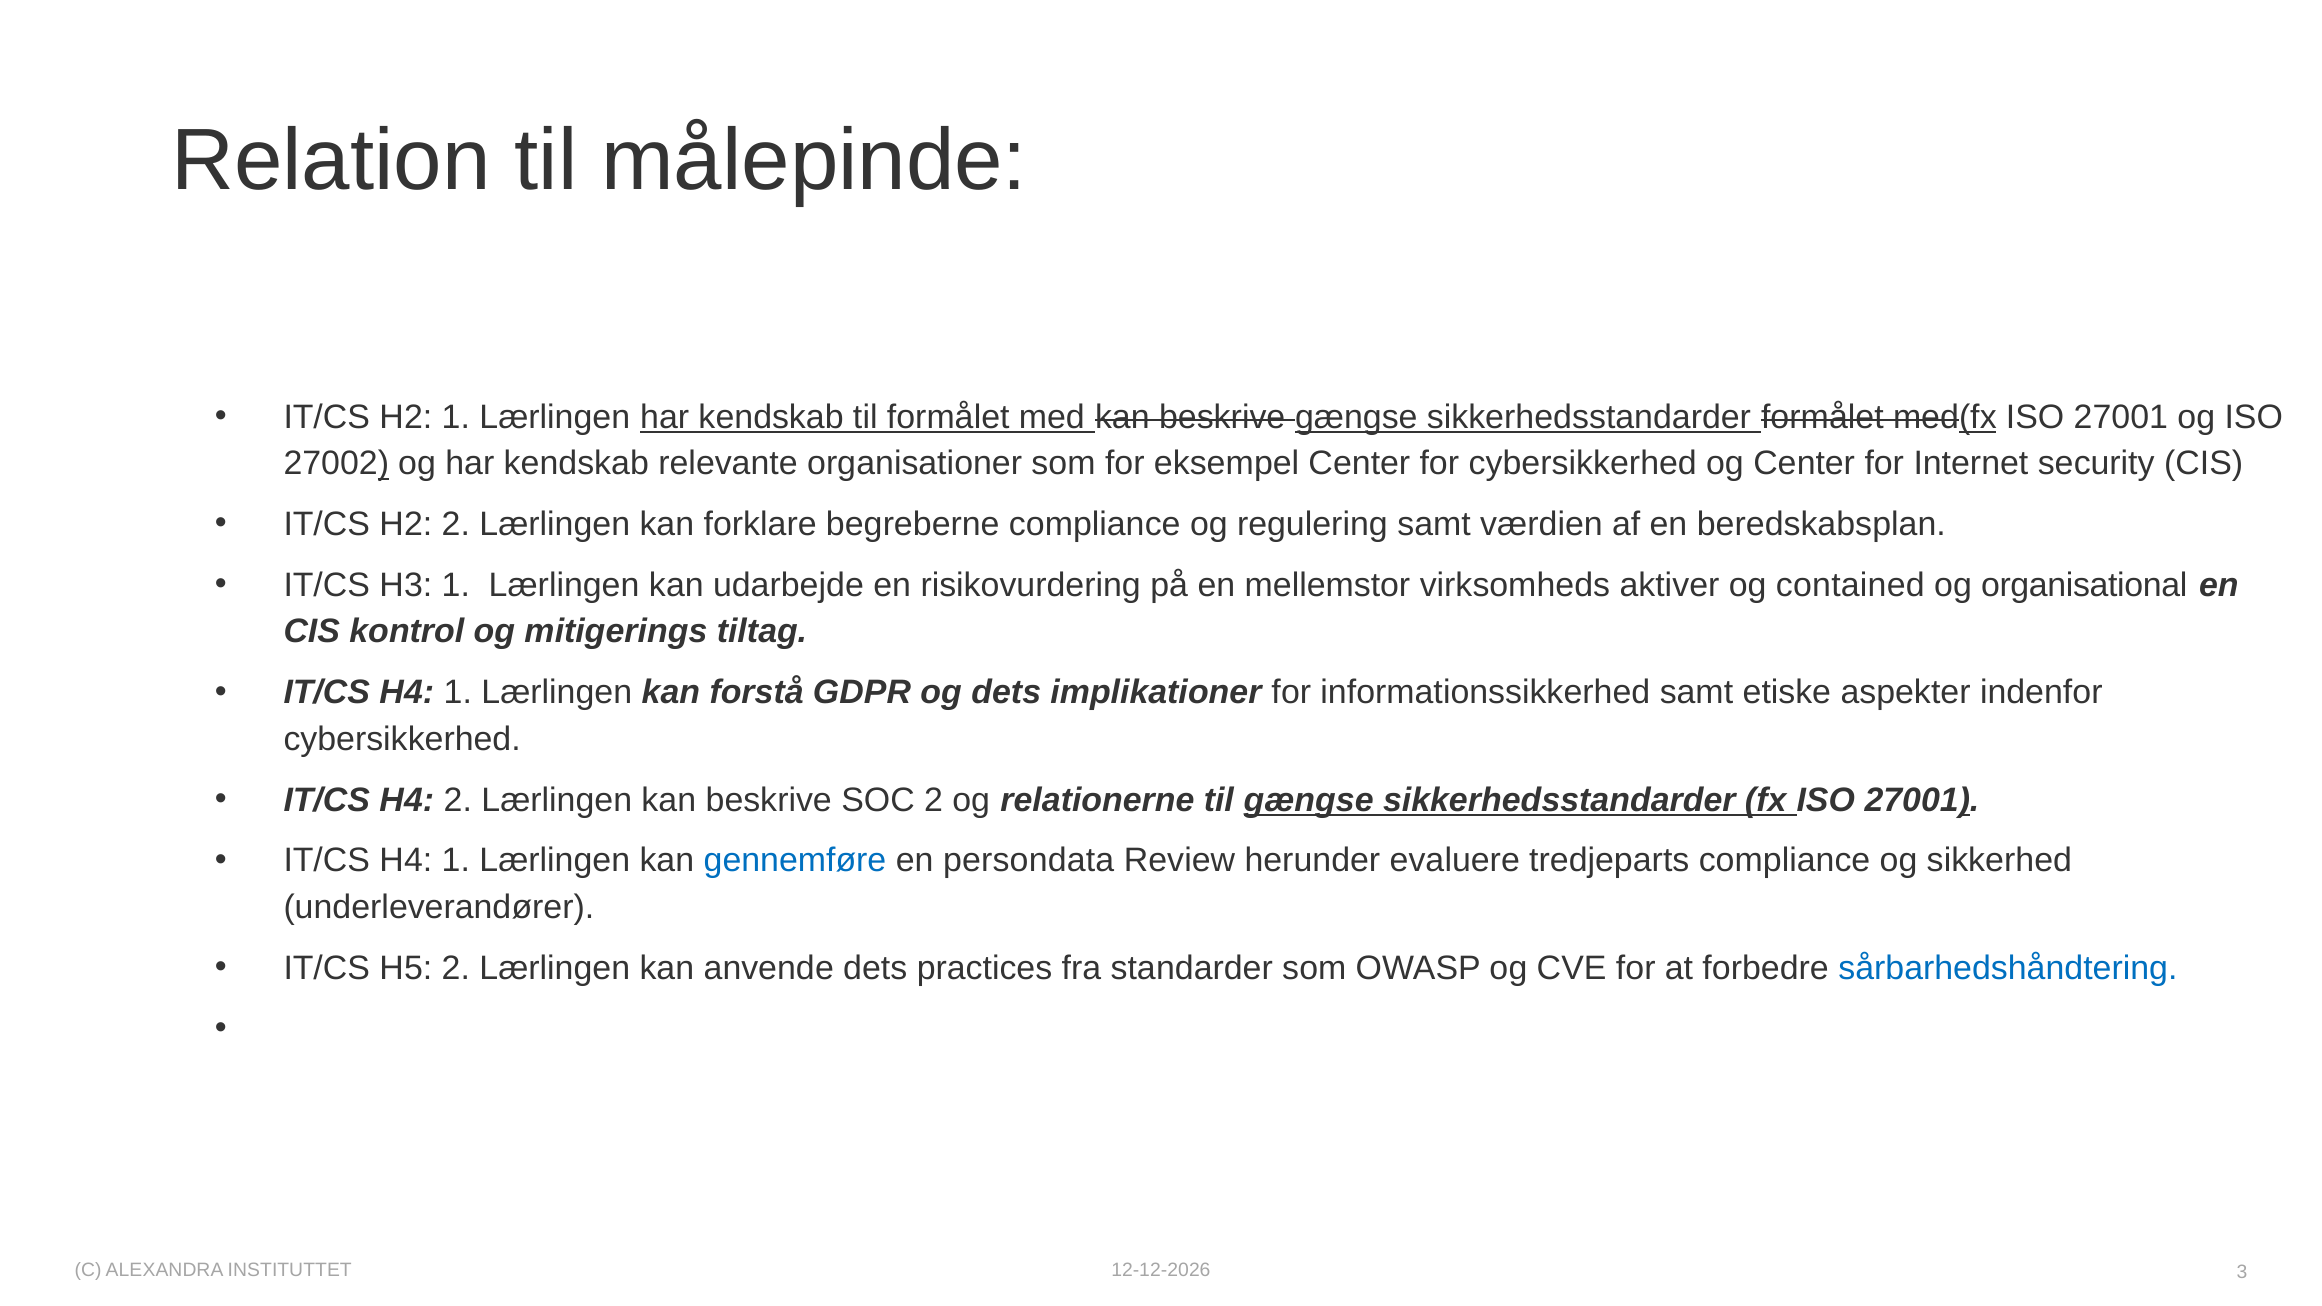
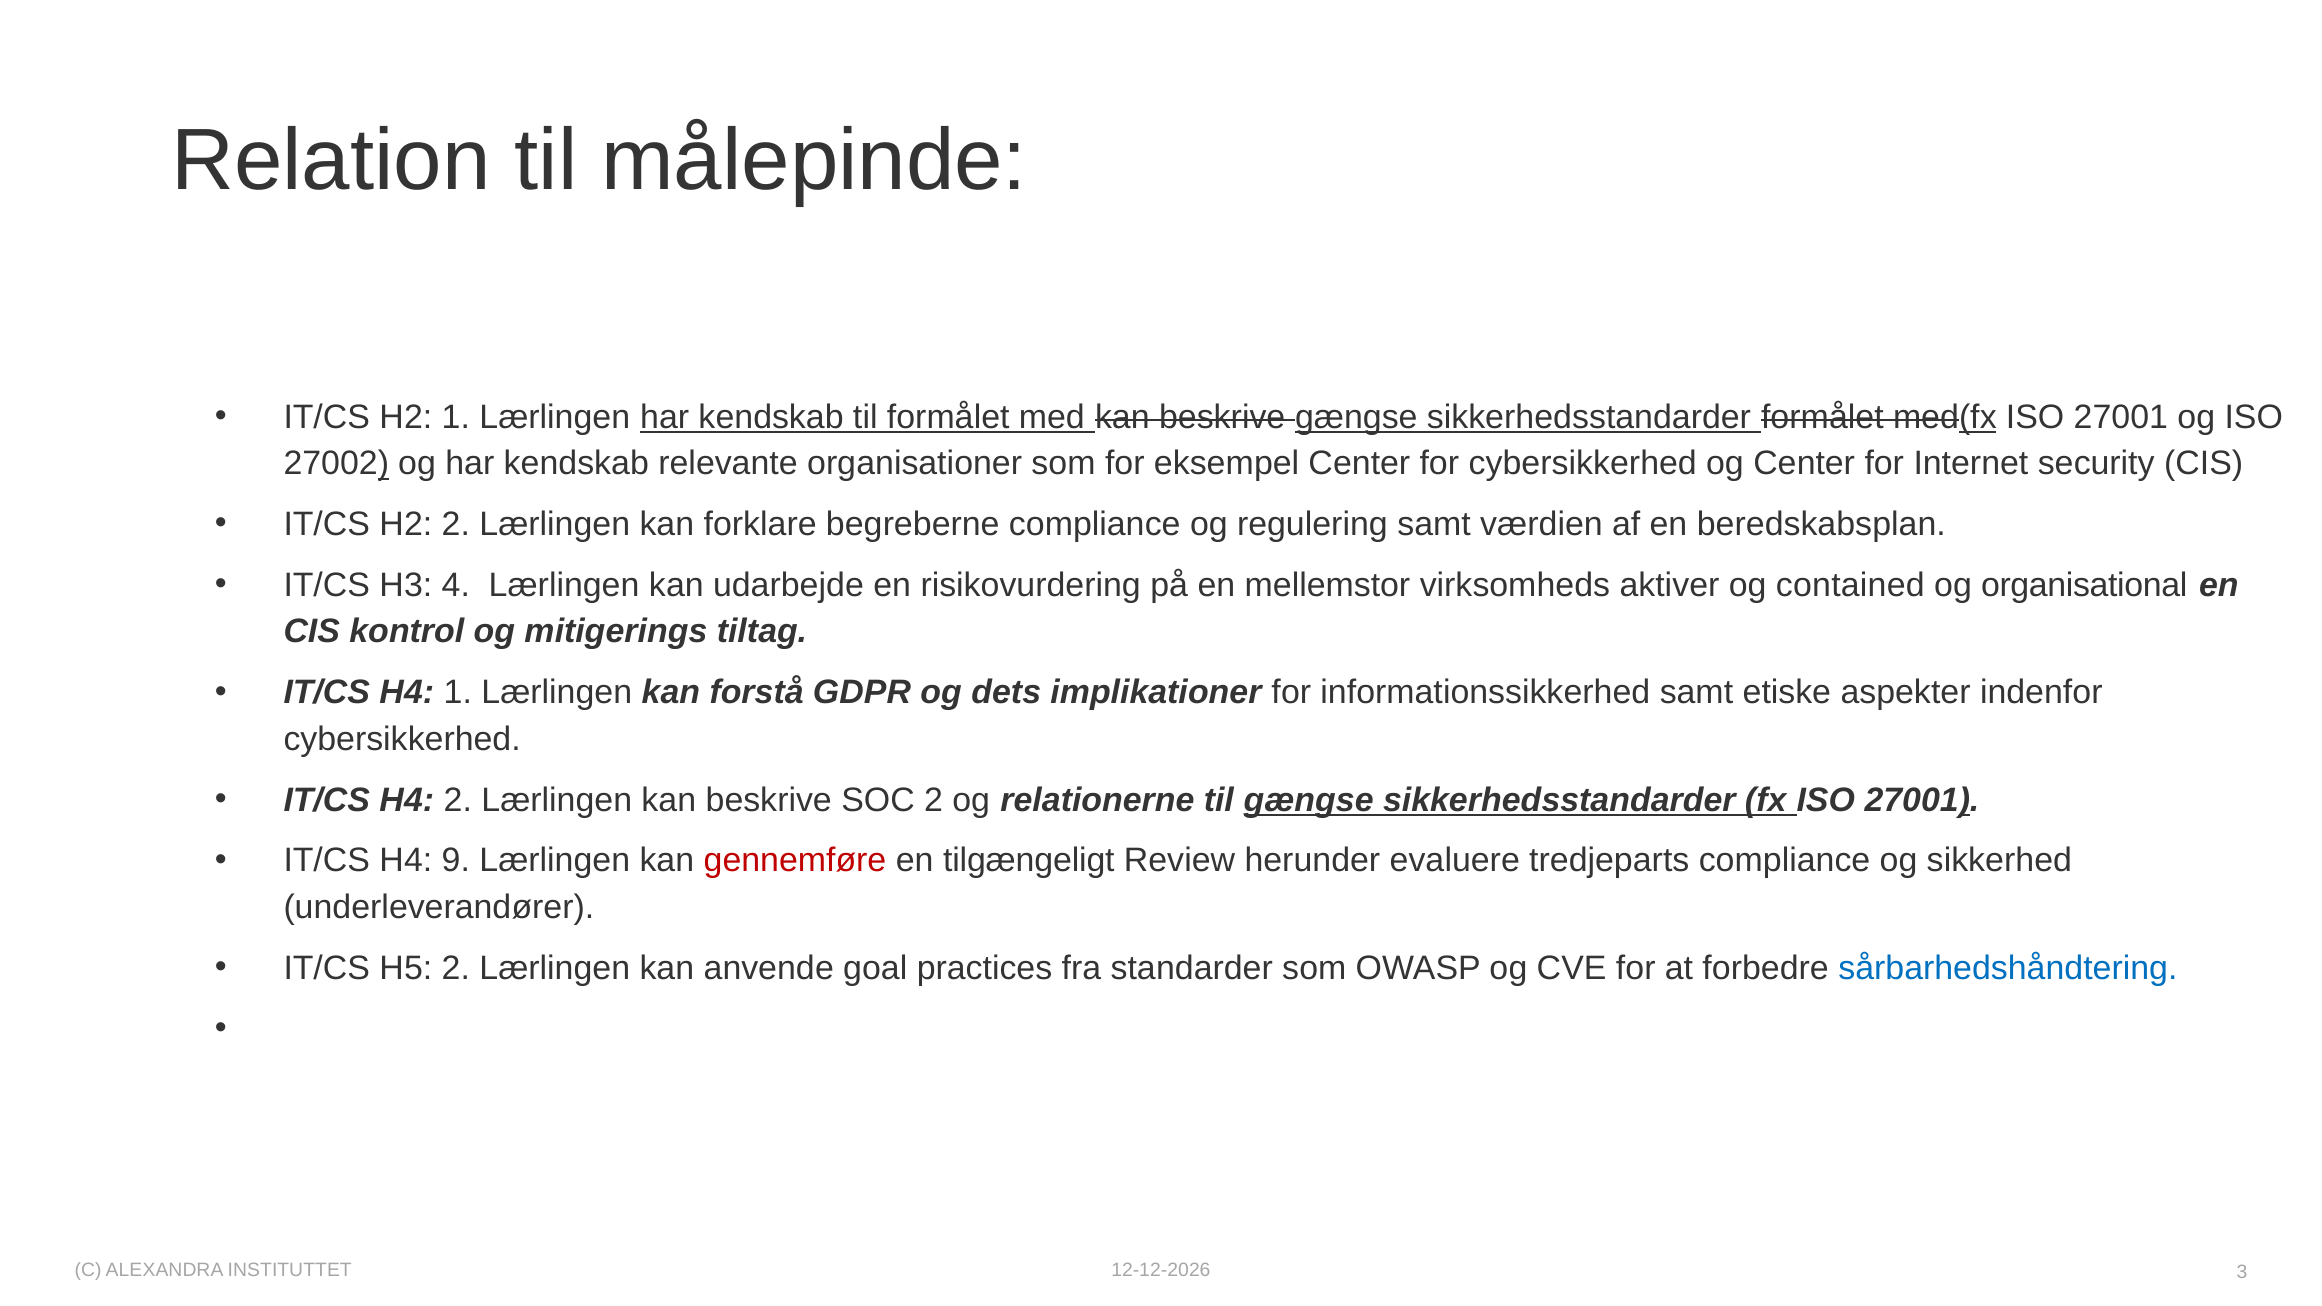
H3 1: 1 -> 4 (456, 586)
1: 1 -> 9 (456, 861)
gennemføre colour: blue -> red (795, 861)
persondata: persondata -> tilgængeligt (1029, 861)
anvende dets: dets -> goal (875, 968)
